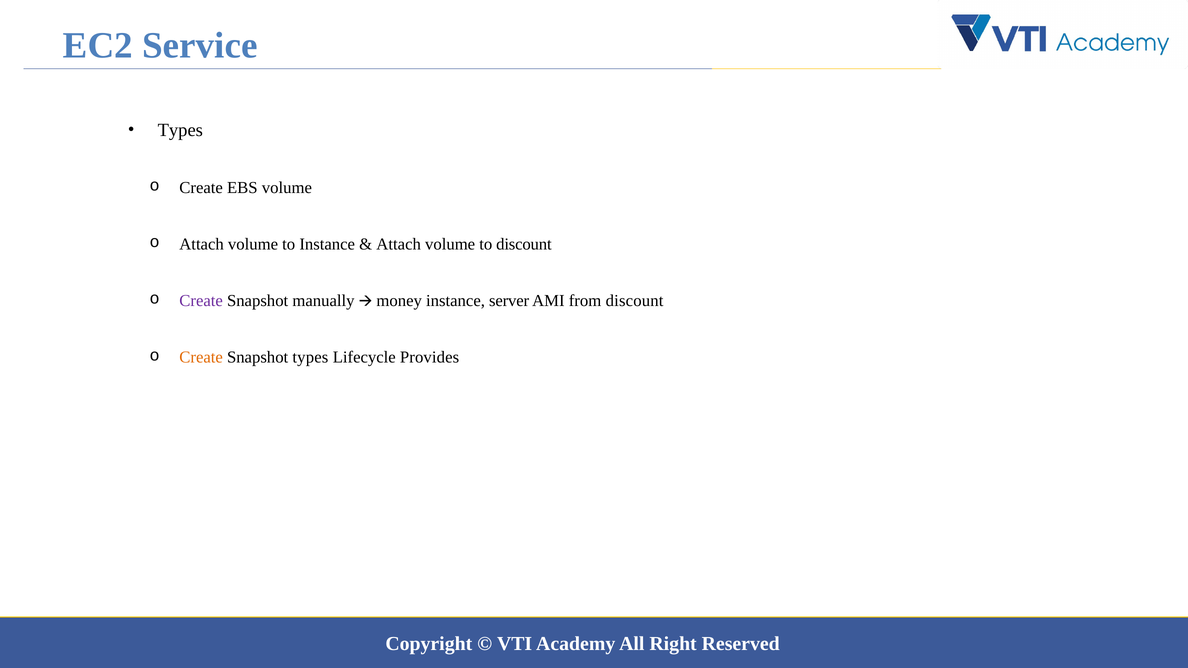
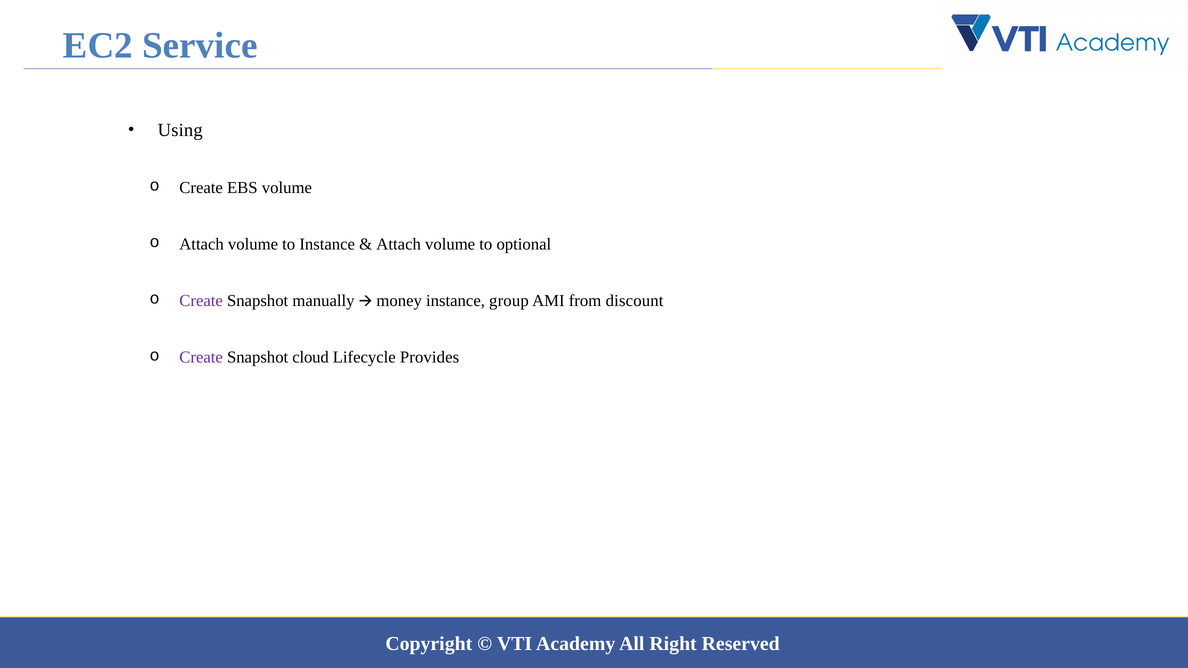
Types: Types -> Using (180, 130)
to discount: discount -> optional (524, 244)
server: server -> group (509, 301)
Create colour: orange -> purple (201, 357)
Snapshot types: types -> cloud (311, 357)
